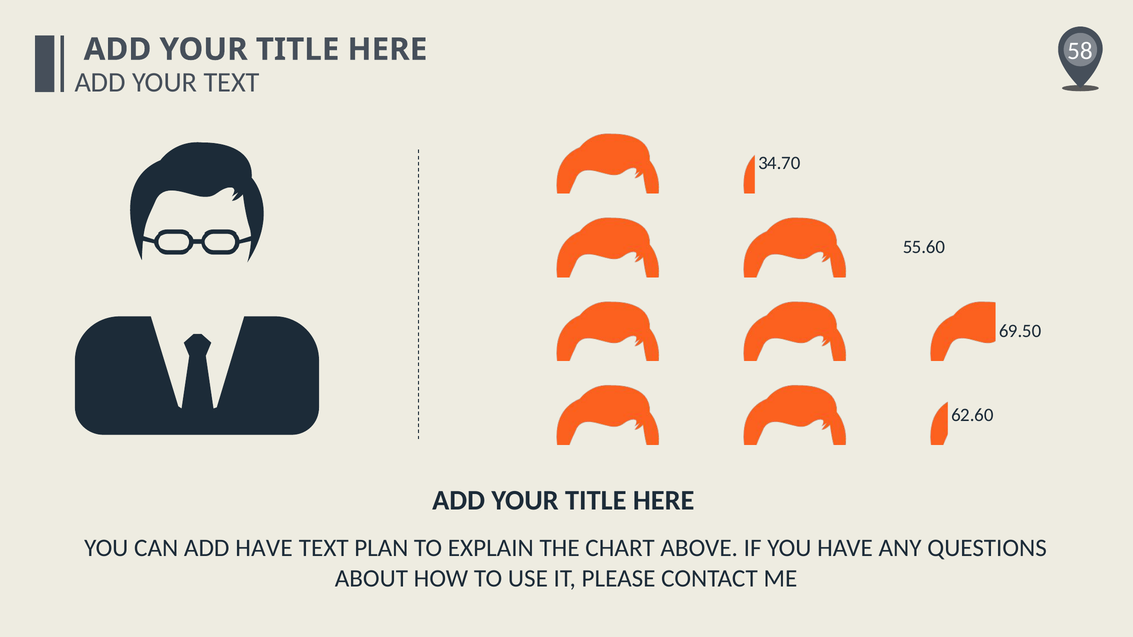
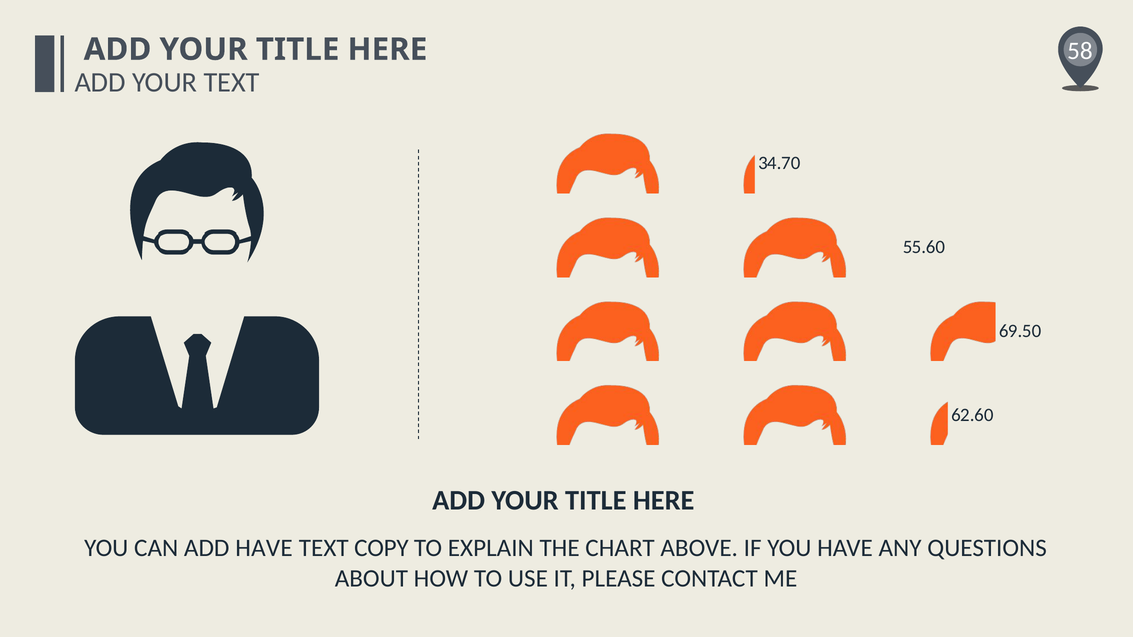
PLAN: PLAN -> COPY (381, 548)
